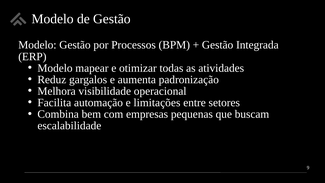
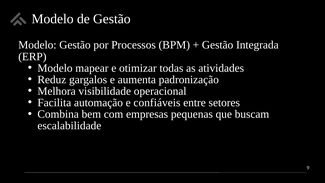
limitações: limitações -> confiáveis (157, 103)
